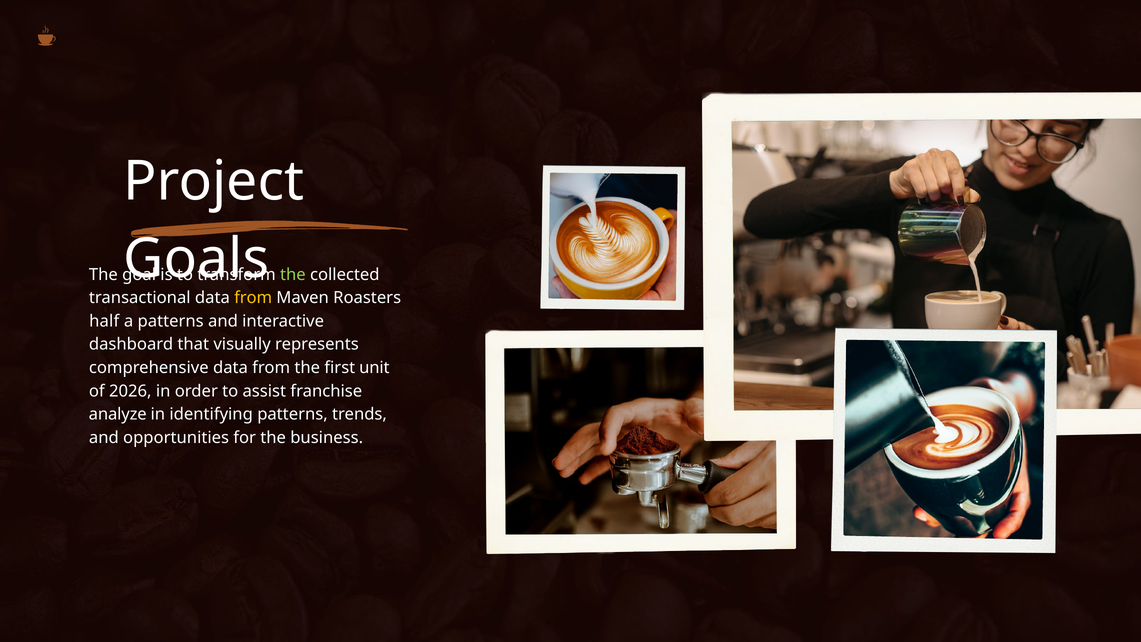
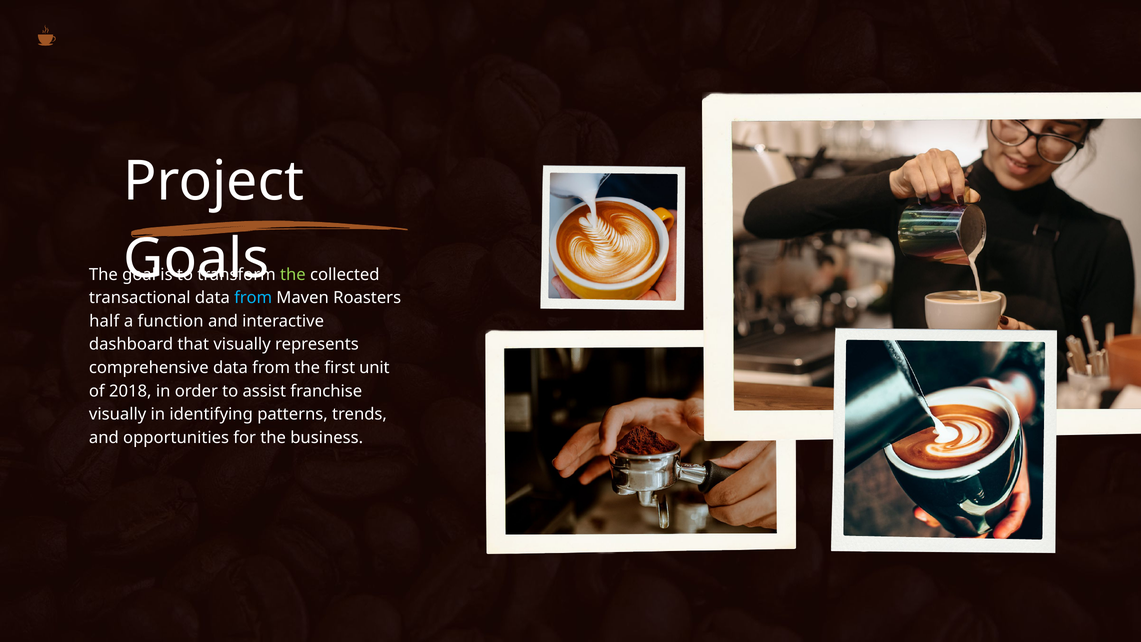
from colour: yellow -> light blue (253, 298)
a patterns: patterns -> function (171, 321)
2026: 2026 -> 2018 (130, 391)
analyze: analyze -> visually (118, 414)
